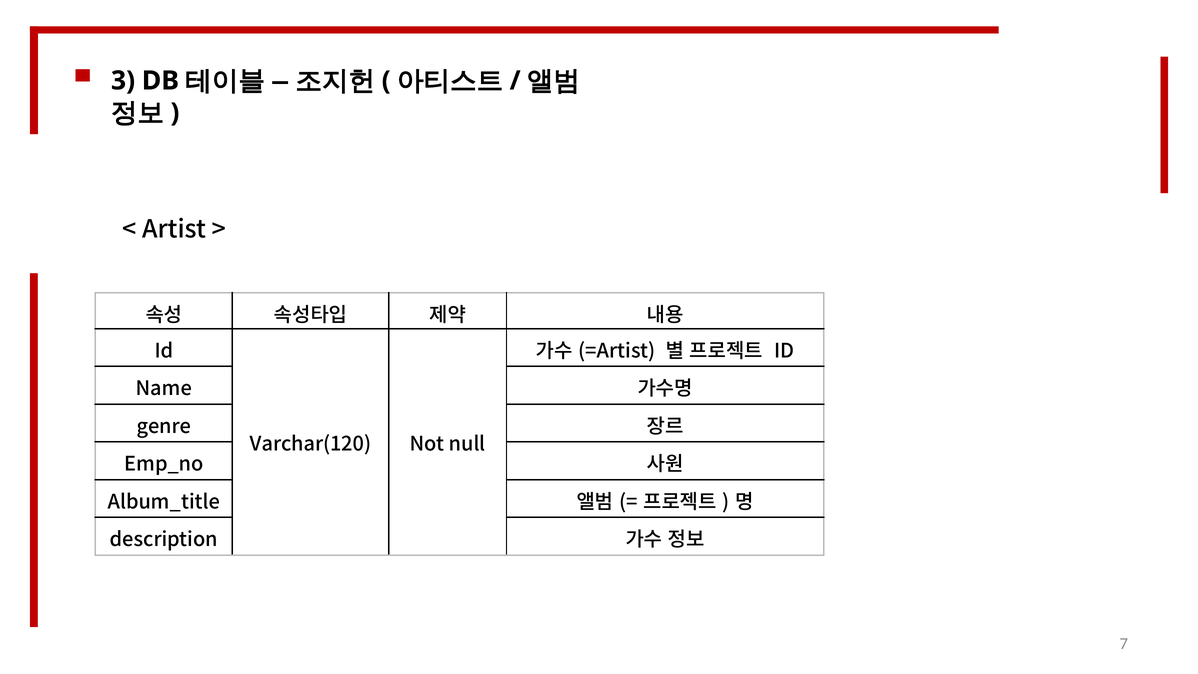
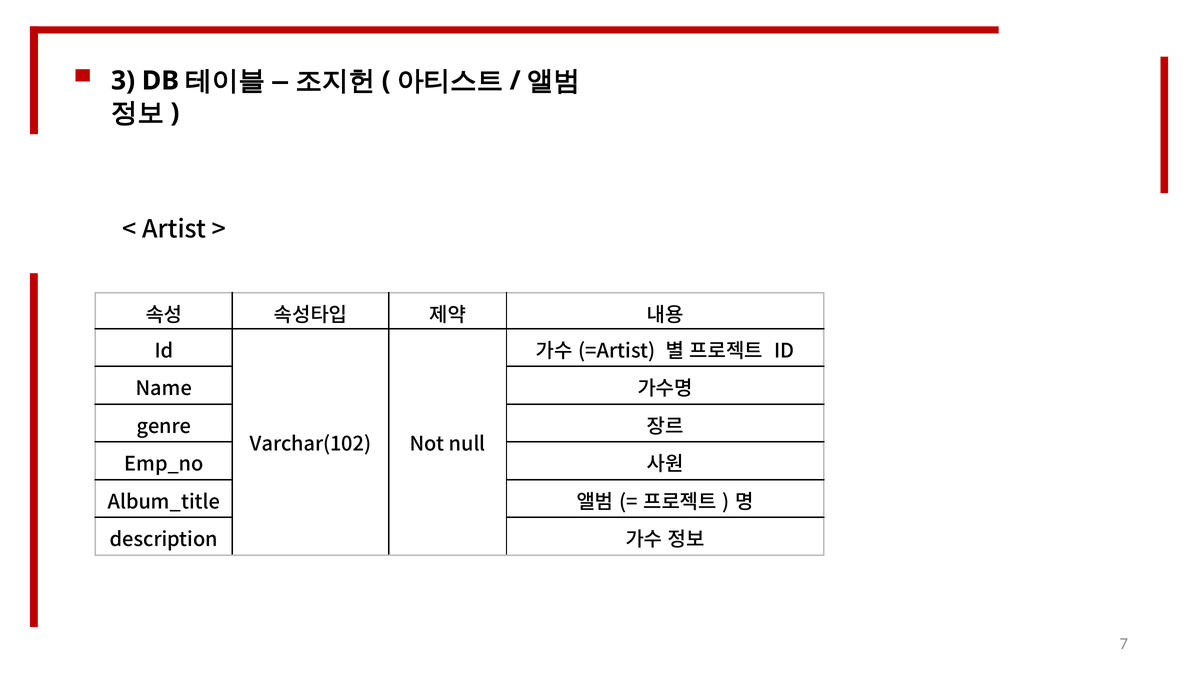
Varchar(120: Varchar(120 -> Varchar(102 (311, 444)
